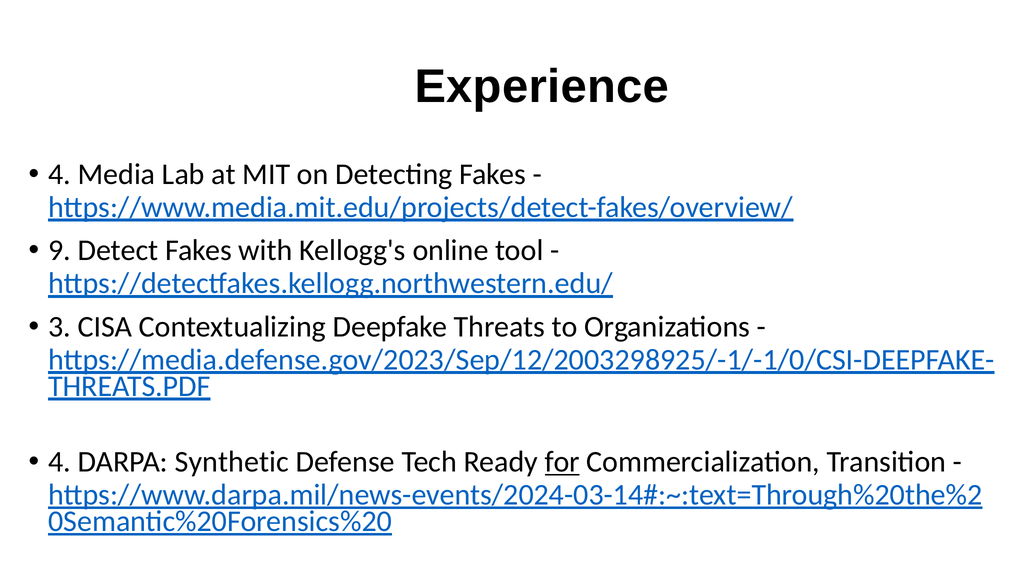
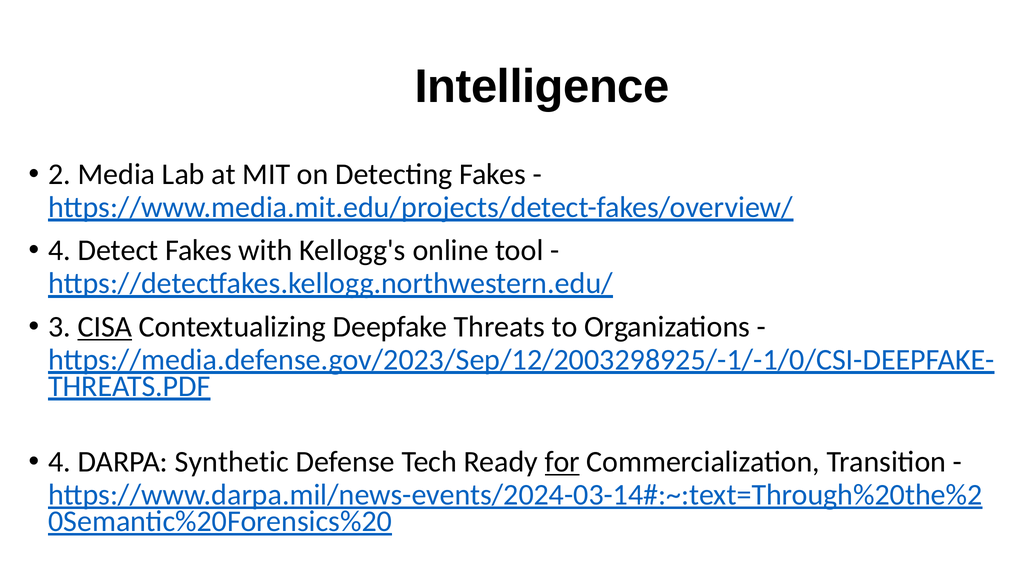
Experience: Experience -> Intelligence (542, 86)
4: 4 -> 2 (60, 174)
9: 9 -> 4 (60, 250)
CISA underline: none -> present (105, 326)
